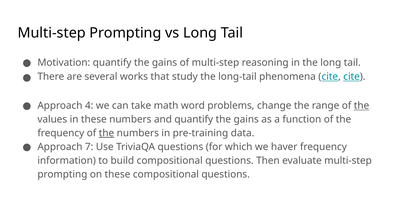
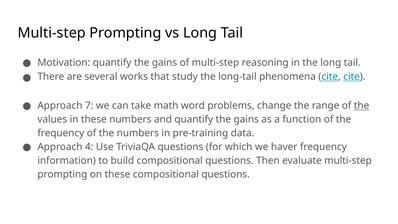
4: 4 -> 7 (89, 106)
the underline: present -> none (106, 133)
7: 7 -> 4 (89, 147)
